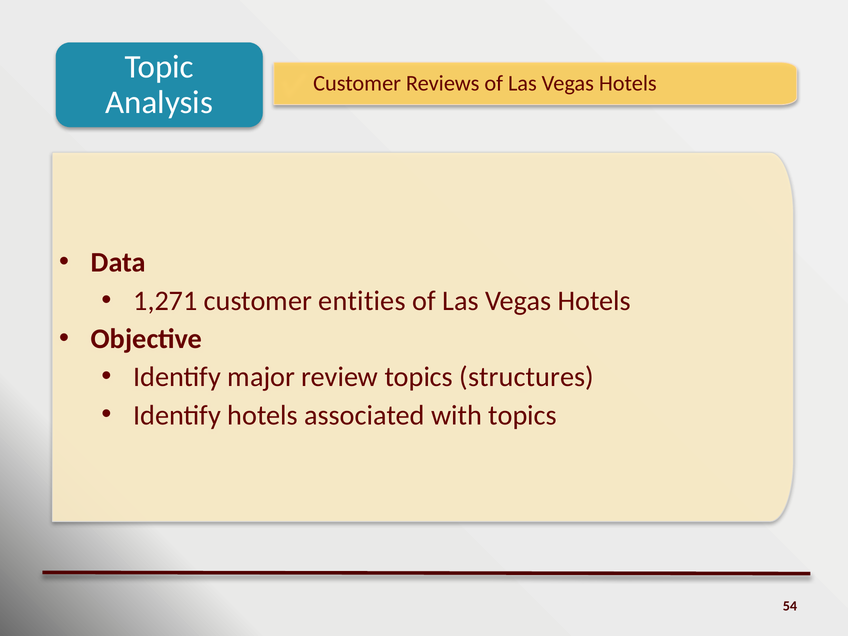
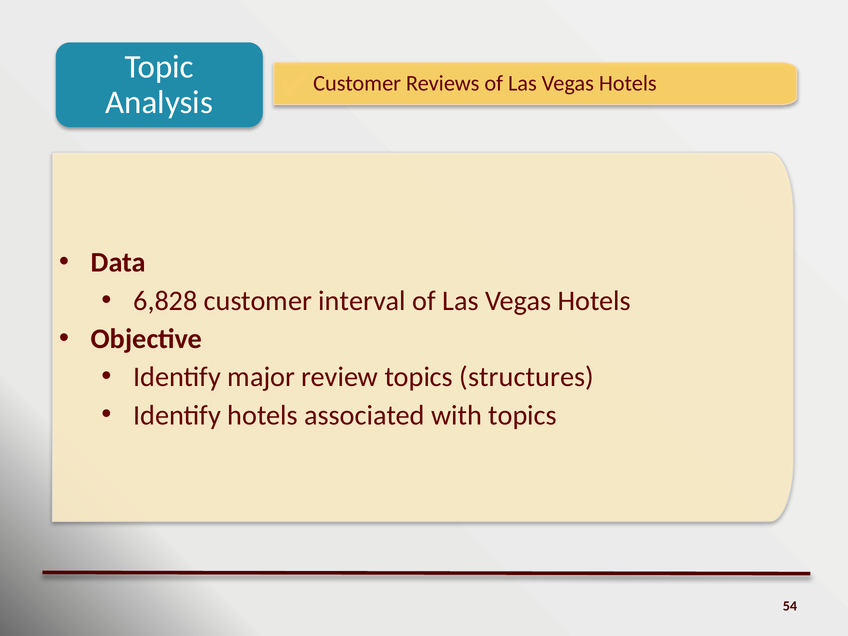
1,271: 1,271 -> 6,828 (165, 301)
entities: entities -> interval (362, 301)
